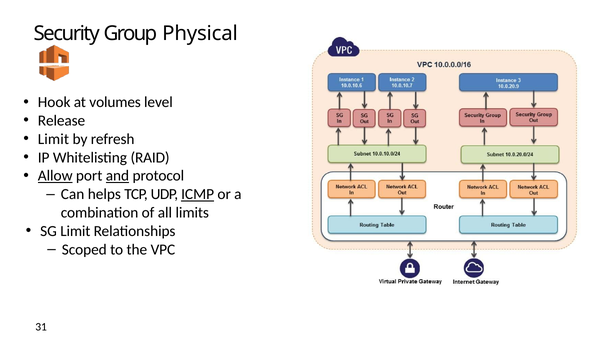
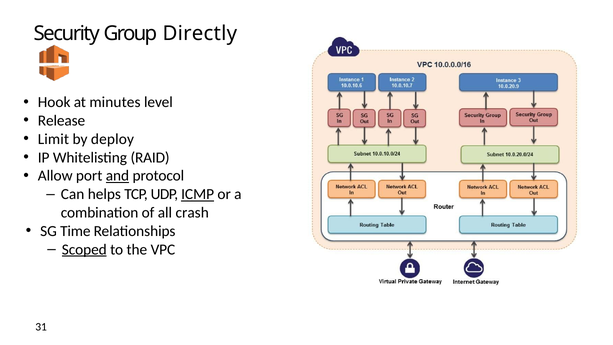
Physical: Physical -> Directly (200, 34)
volumes: volumes -> minutes (115, 102)
refresh: refresh -> deploy (112, 139)
Allow underline: present -> none (55, 176)
limits: limits -> crash (192, 213)
SG Limit: Limit -> Time (75, 231)
Scoped underline: none -> present (84, 249)
